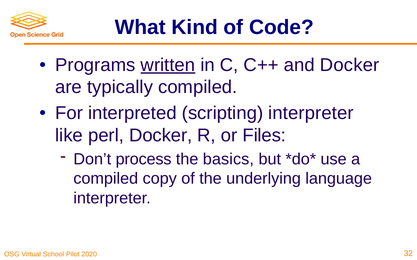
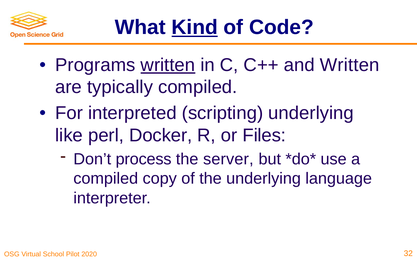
Kind underline: none -> present (195, 28)
and Docker: Docker -> Written (350, 65)
scripting interpreter: interpreter -> underlying (311, 113)
basics: basics -> server (228, 160)
